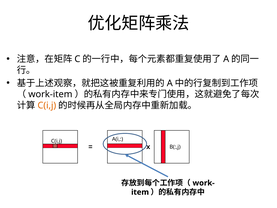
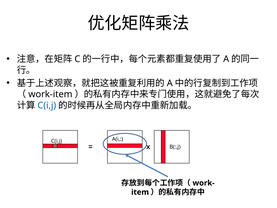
C(i,j colour: orange -> blue (47, 105)
